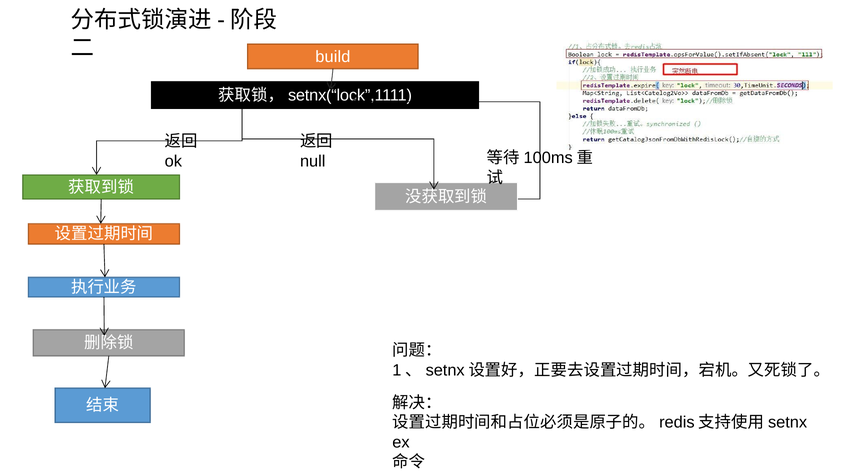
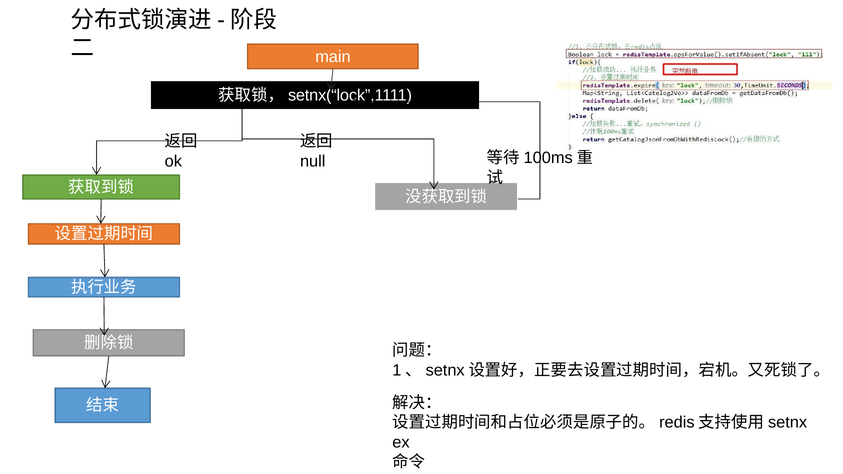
build: build -> main (333, 57)
